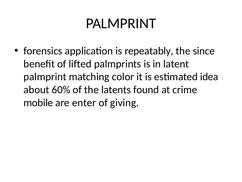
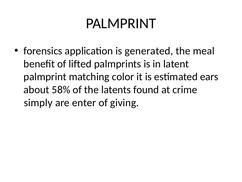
repeatably: repeatably -> generated (149, 51)
since: since -> meal (204, 51)
idea: idea -> ears (209, 77)
60%: 60% -> 58% (61, 90)
mobile: mobile -> simply (38, 102)
